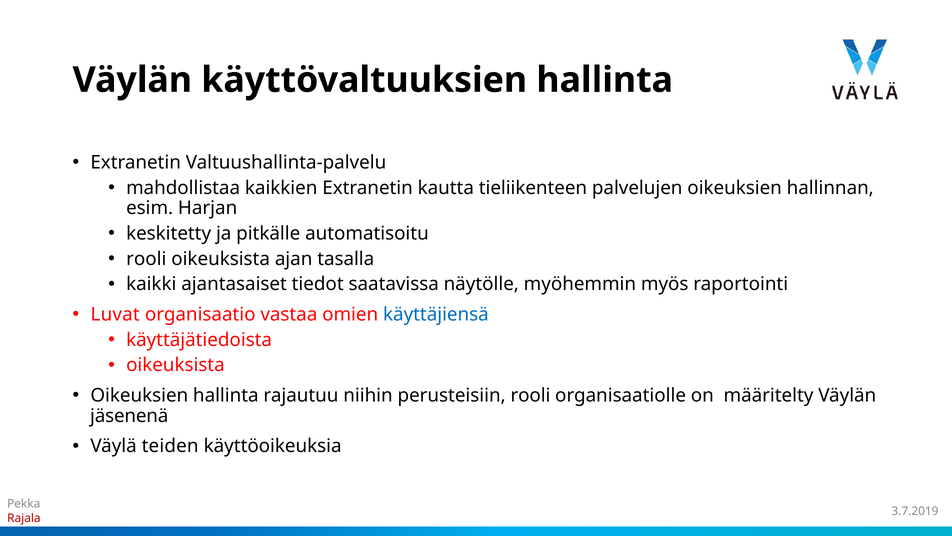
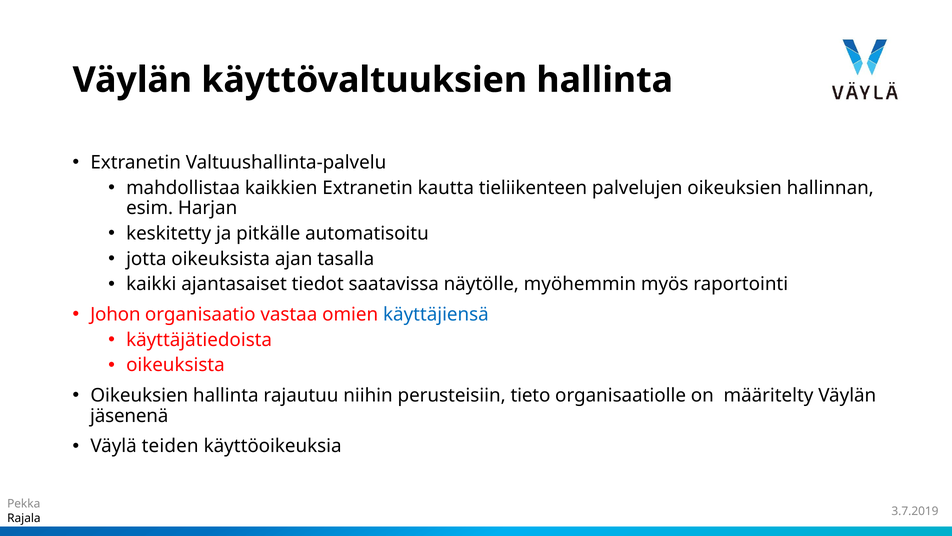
rooli: rooli -> jotta (146, 259)
Luvat: Luvat -> Johon (115, 314)
perusteisiin rooli: rooli -> tieto (530, 395)
Rajala colour: red -> black (24, 518)
